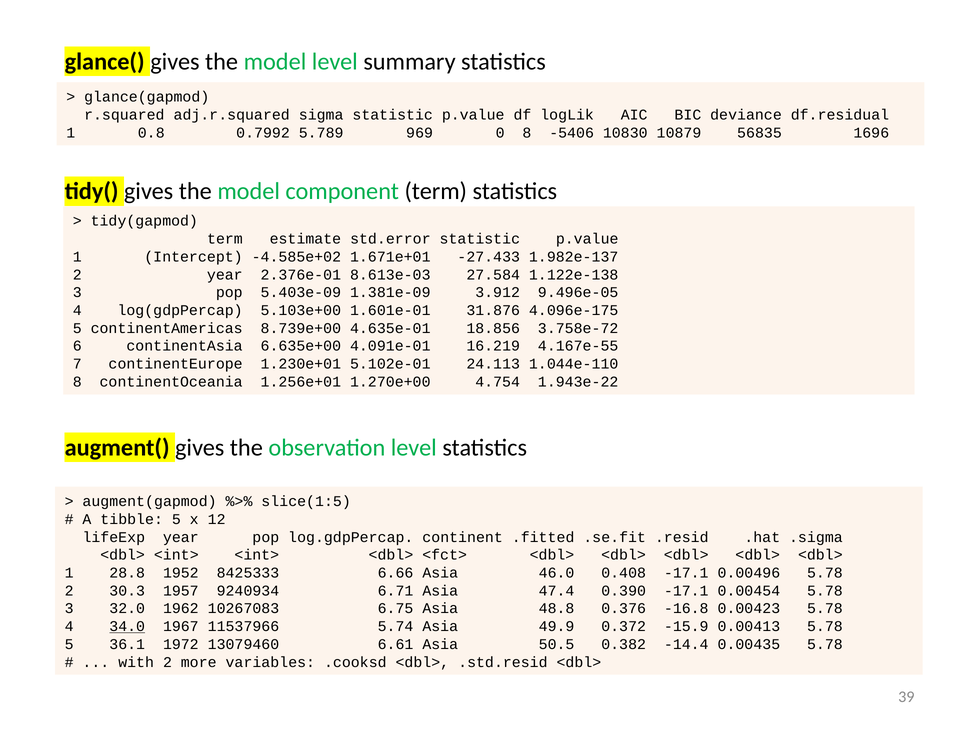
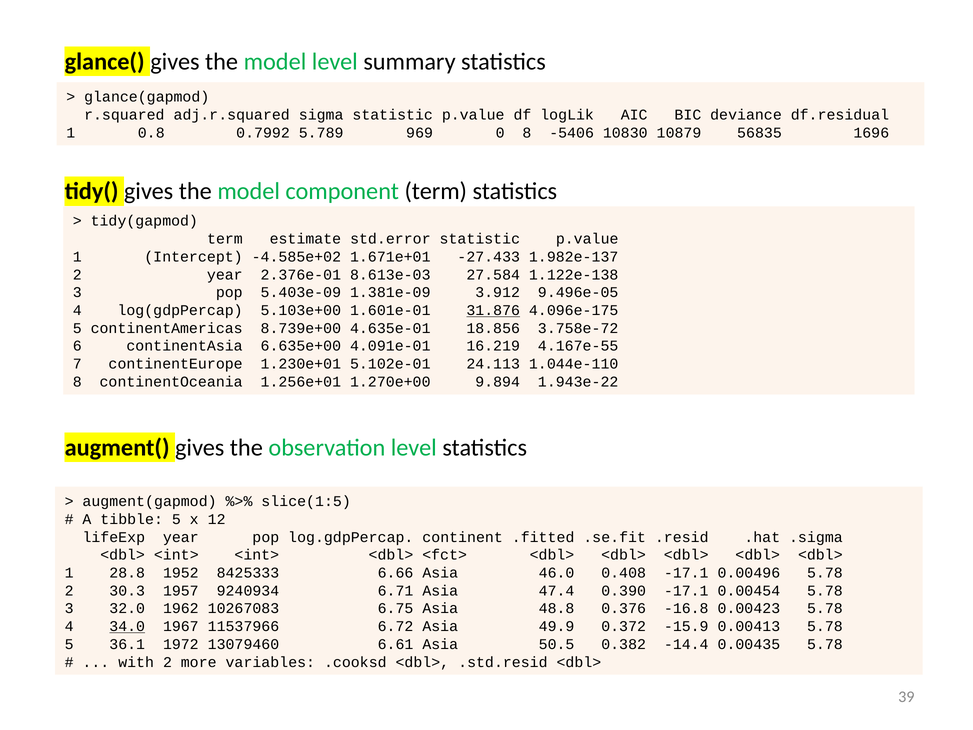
31.876 underline: none -> present (493, 310)
4.754: 4.754 -> 9.894 (498, 382)
5.74: 5.74 -> 6.72 (396, 626)
